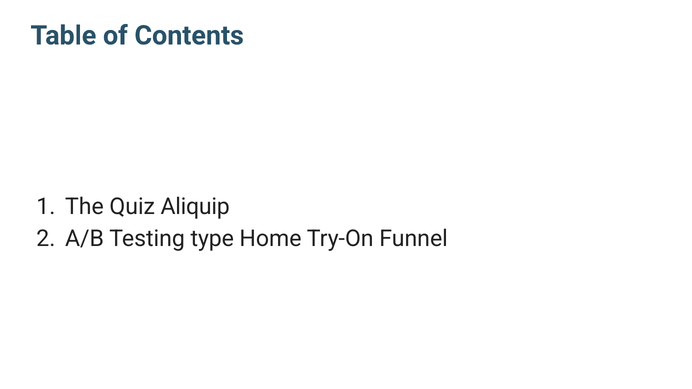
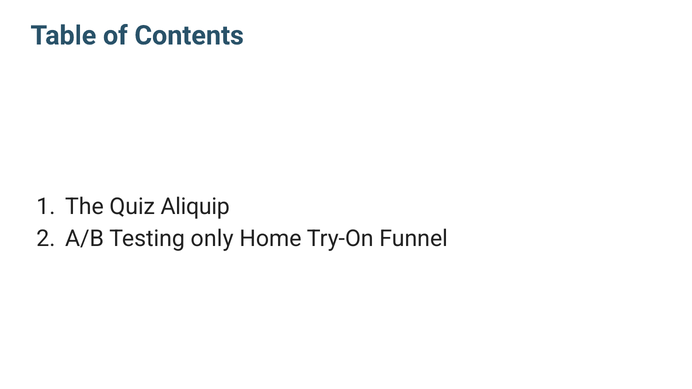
type: type -> only (212, 239)
